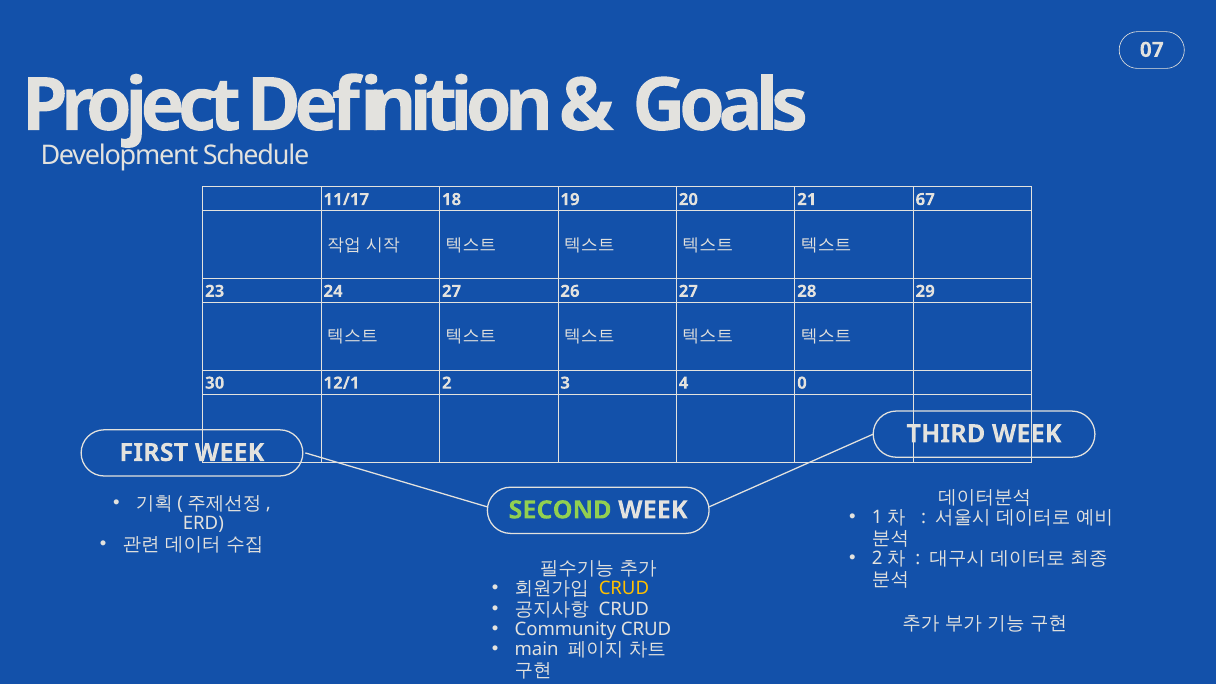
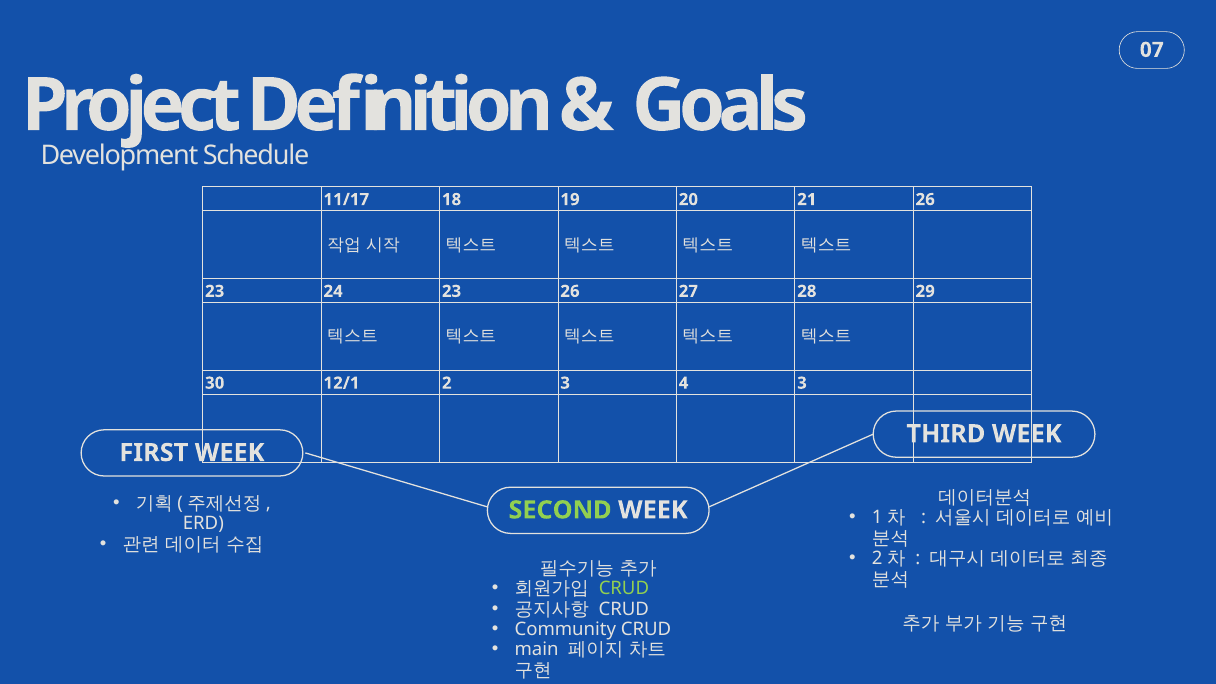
21 67: 67 -> 26 (925, 200)
24 27: 27 -> 23 (452, 291)
4 0: 0 -> 3 (802, 383)
CRUD colour: yellow -> light green (624, 589)
